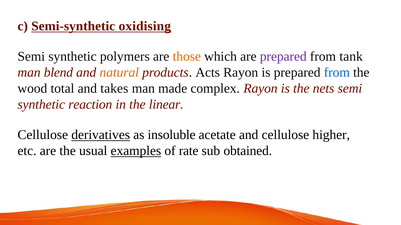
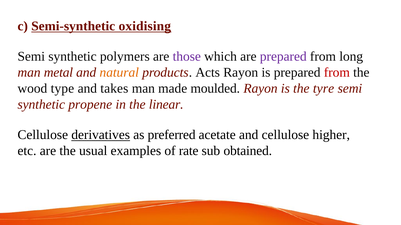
those colour: orange -> purple (187, 57)
tank: tank -> long (351, 57)
blend: blend -> metal (58, 73)
from colour: blue -> red (337, 73)
total: total -> type (62, 89)
complex: complex -> moulded (215, 89)
nets: nets -> tyre (324, 89)
reaction: reaction -> propene (90, 105)
insoluble: insoluble -> preferred (172, 135)
examples underline: present -> none (136, 151)
